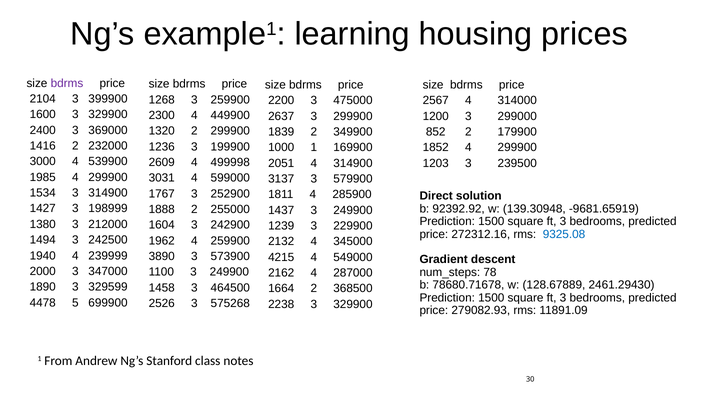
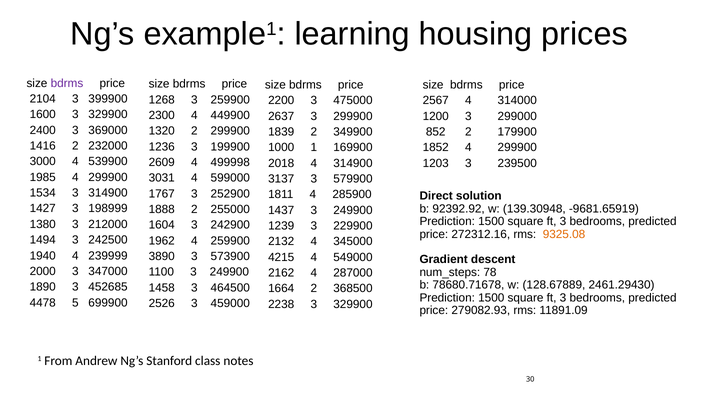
2051: 2051 -> 2018 (281, 163)
9325.08 colour: blue -> orange (564, 234)
329599: 329599 -> 452685 (108, 287)
575268: 575268 -> 459000 (230, 303)
